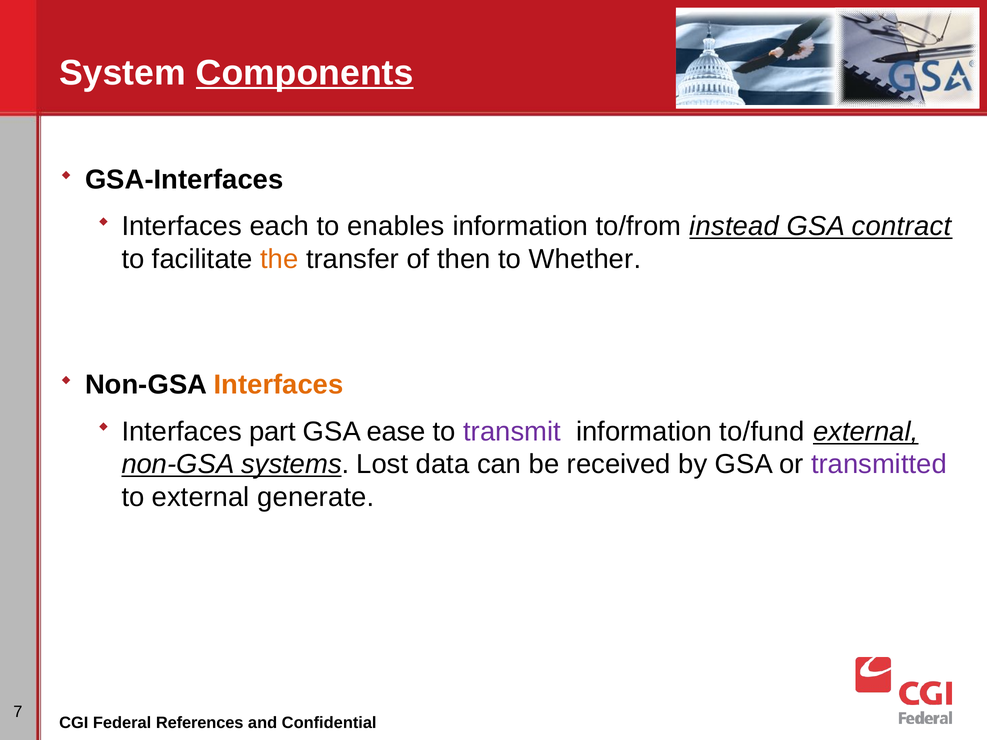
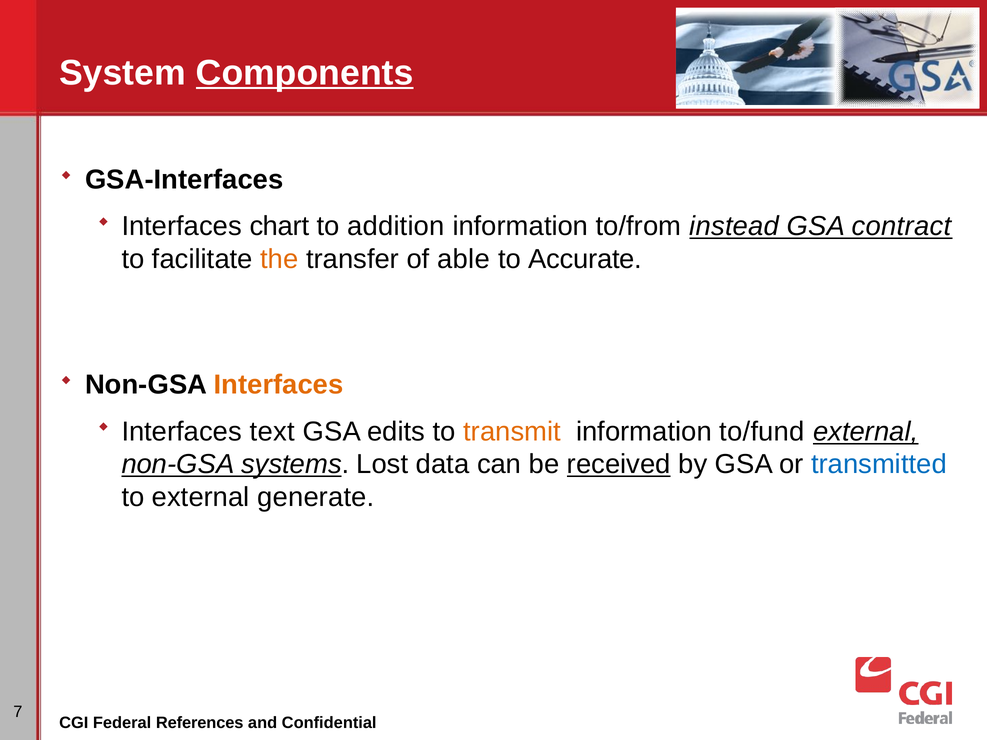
each: each -> chart (279, 226)
enables: enables -> addition (396, 226)
then: then -> able (464, 259)
Whether: Whether -> Accurate (585, 259)
part: part -> text (272, 432)
ease: ease -> edits (396, 432)
transmit colour: purple -> orange (512, 432)
received underline: none -> present (619, 465)
transmitted colour: purple -> blue (879, 465)
